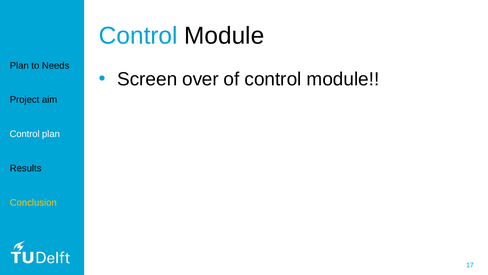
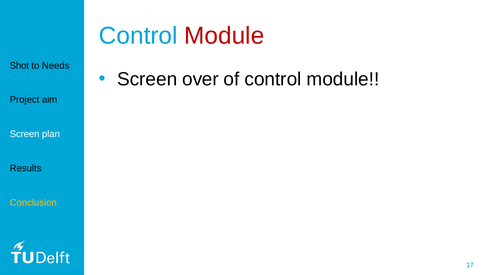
Module colour: black -> red (224, 36)
Plan: Plan -> Shot (19, 65)
Control: Control -> Screen (25, 134)
